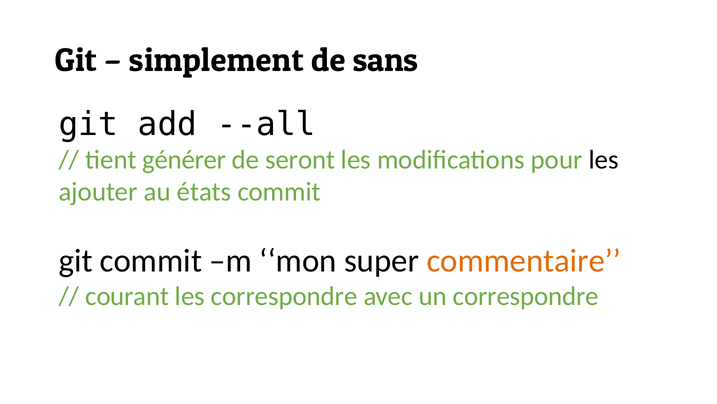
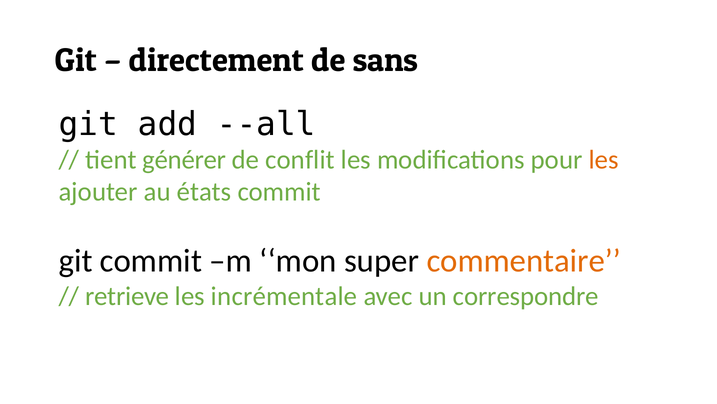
simplement: simplement -> directement (217, 60)
seront: seront -> conflit (300, 159)
les colour: black -> orange (604, 159)
courant: courant -> retrieve (127, 296)
les correspondre: correspondre -> incrémentale (284, 296)
